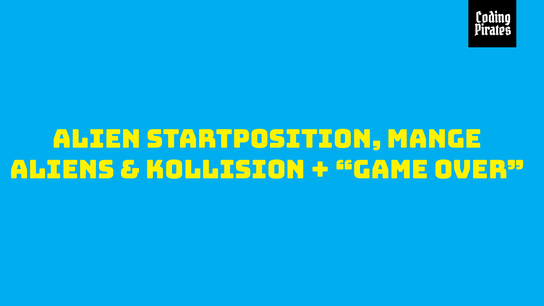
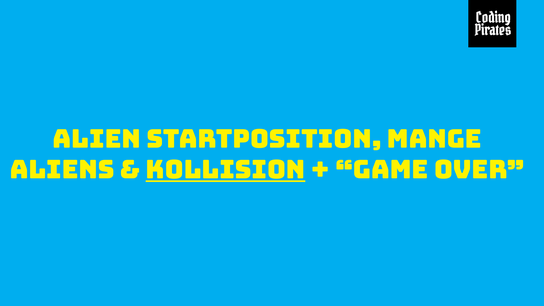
Kollision underline: none -> present (225, 170)
